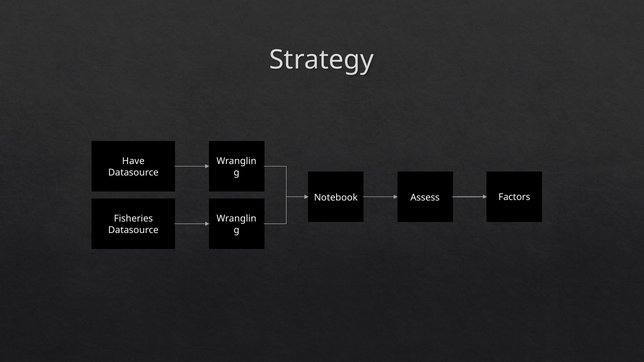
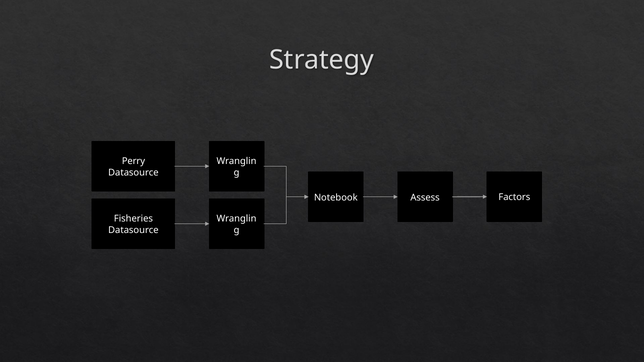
Have: Have -> Perry (133, 161)
